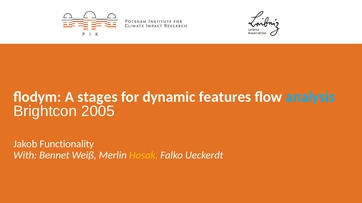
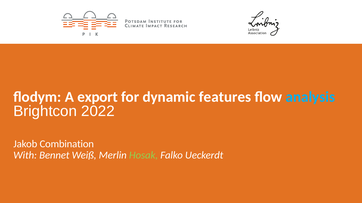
stages: stages -> export (98, 97)
2005: 2005 -> 2022 (98, 111)
Functionality: Functionality -> Combination (67, 144)
Hosak colour: yellow -> light green (144, 156)
